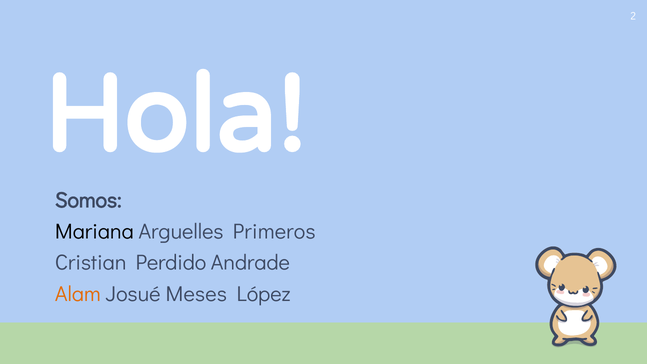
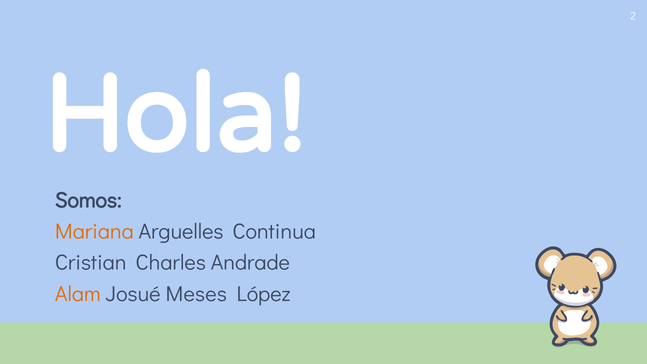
Mariana colour: black -> orange (94, 231)
Primeros: Primeros -> Continua (274, 231)
Perdido: Perdido -> Charles (171, 263)
